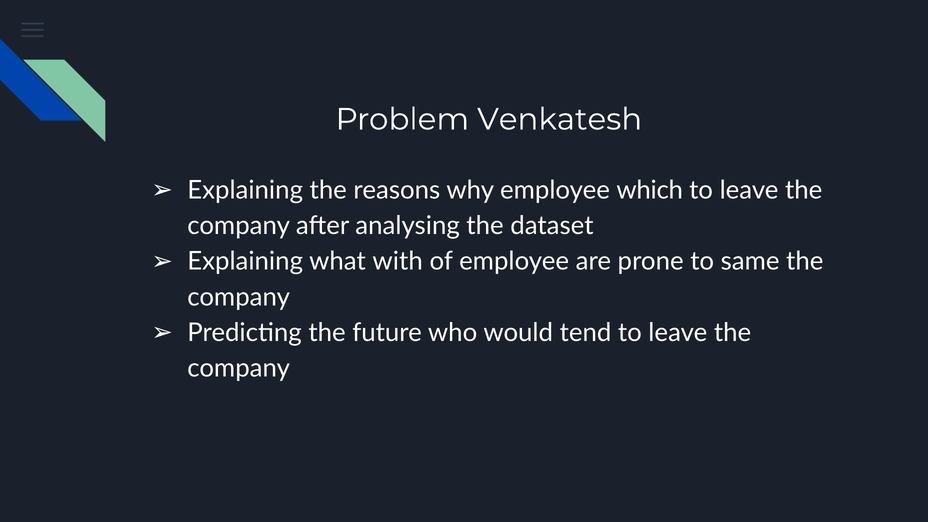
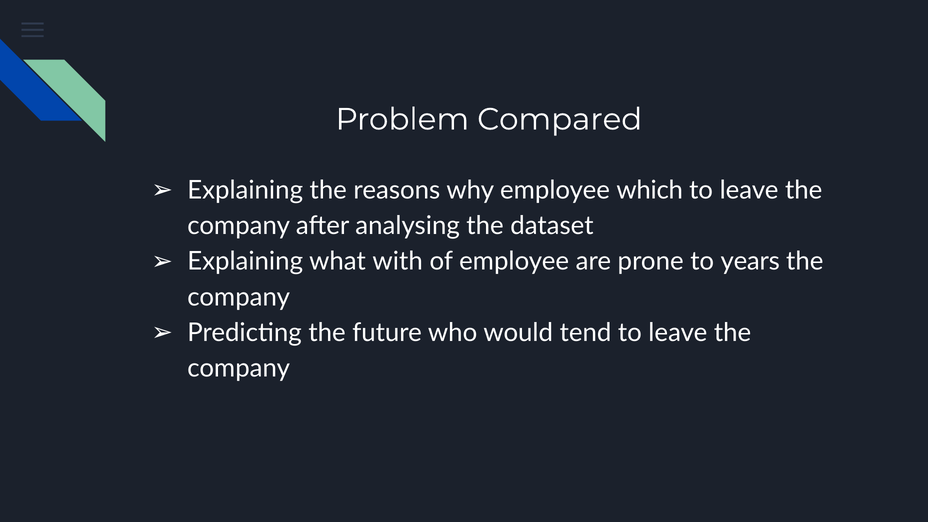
Venkatesh: Venkatesh -> Compared (560, 119)
same: same -> years (750, 261)
